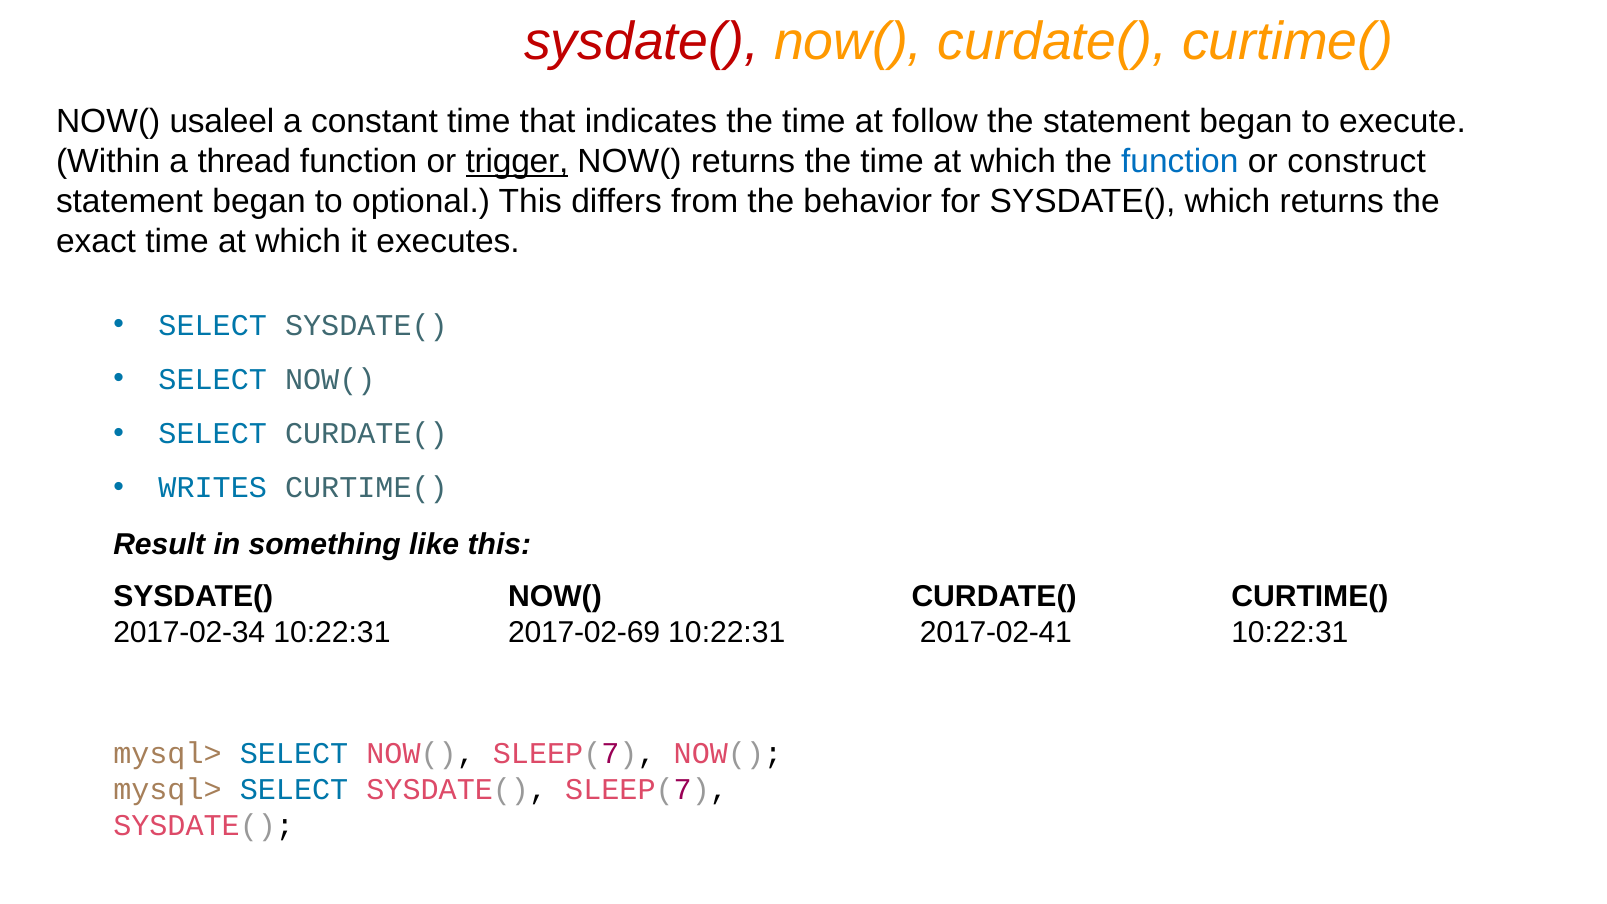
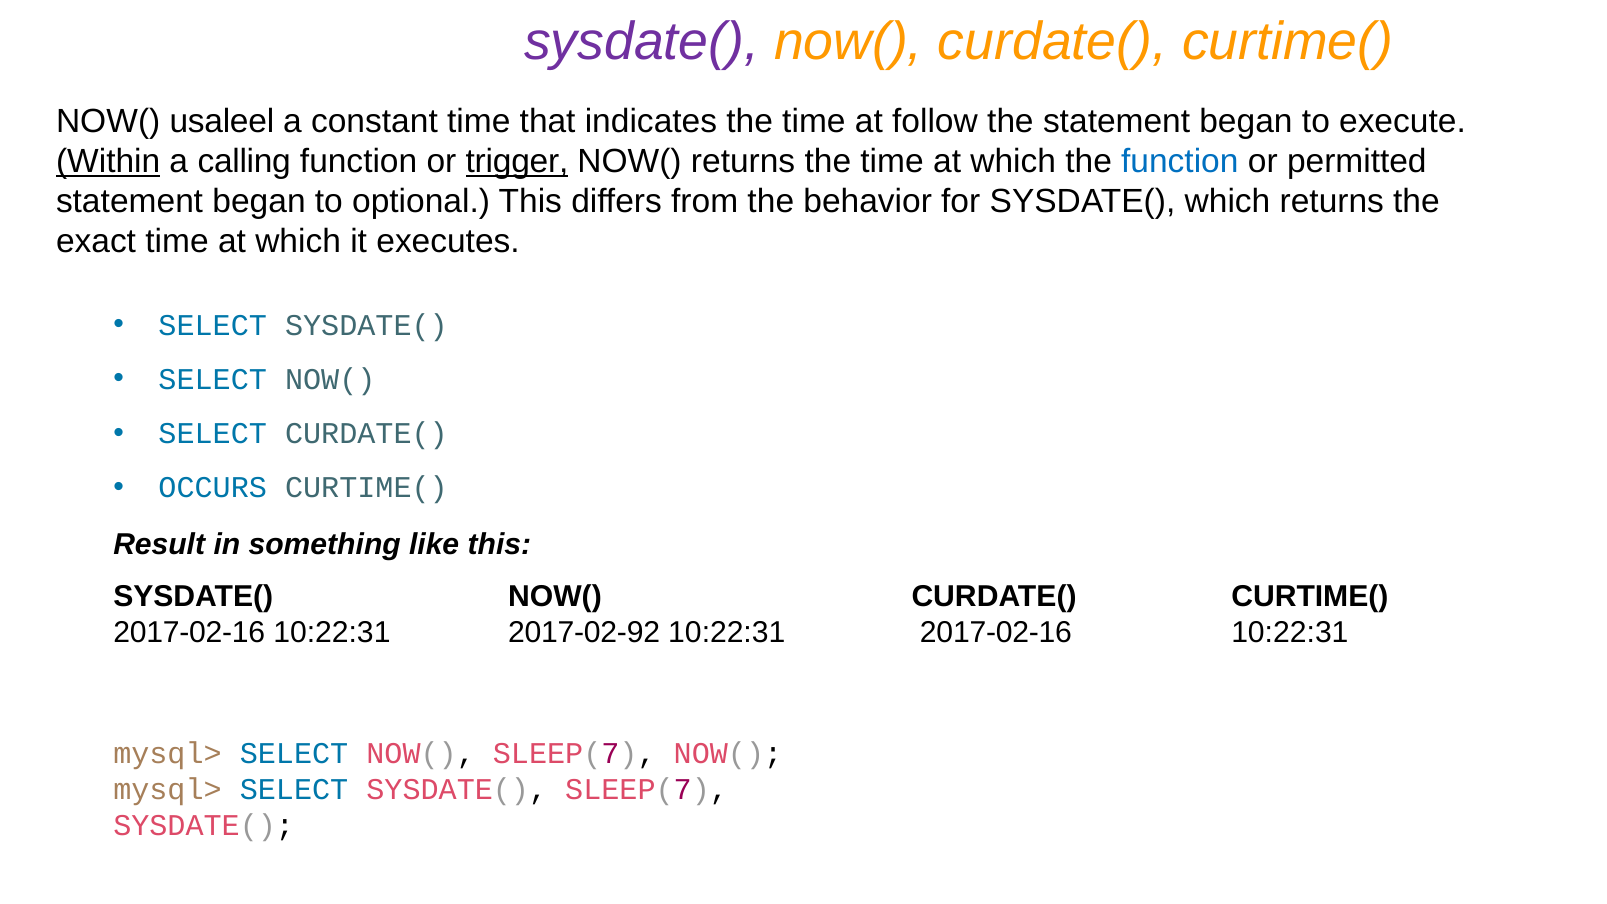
sysdate( colour: red -> purple (642, 42)
Within underline: none -> present (108, 161)
thread: thread -> calling (244, 161)
construct: construct -> permitted (1357, 161)
WRITES: WRITES -> OCCURS (213, 488)
2017-02-34: 2017-02-34 -> 2017-02-16 (189, 633)
2017-02-69: 2017-02-69 -> 2017-02-92 (584, 633)
10:22:31 2017-02-41: 2017-02-41 -> 2017-02-16 (996, 633)
